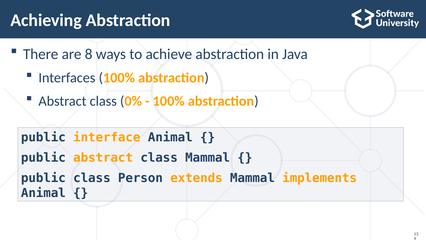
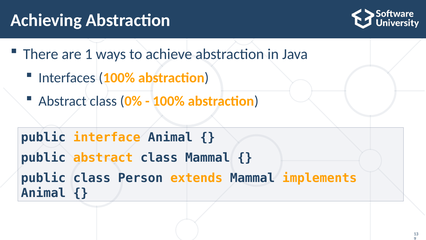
8: 8 -> 1 (89, 54)
